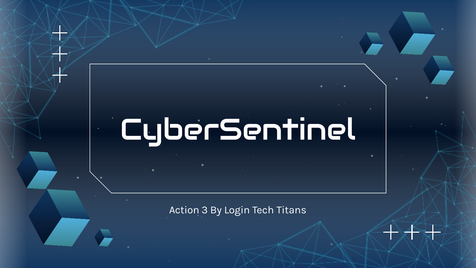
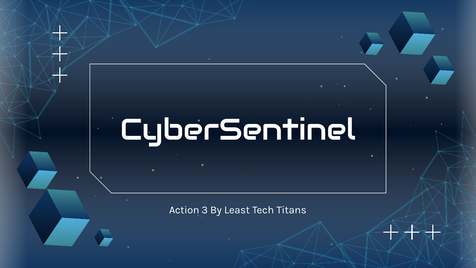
Login: Login -> Least (237, 210)
